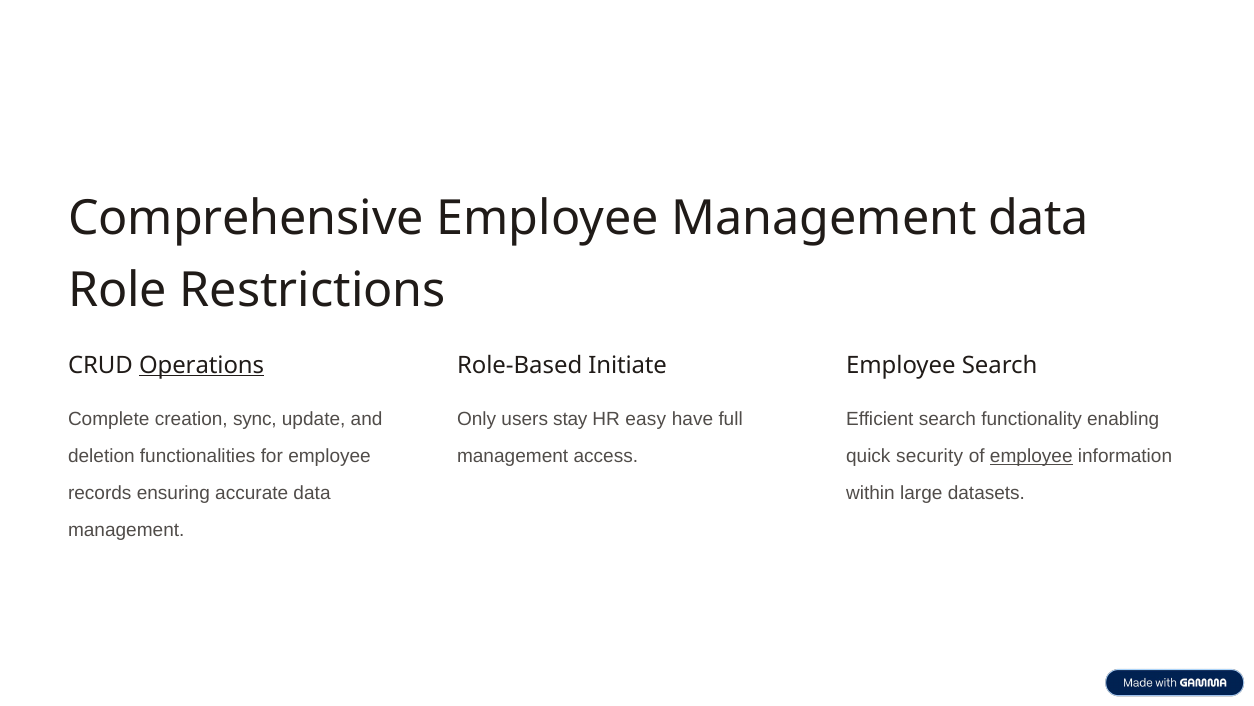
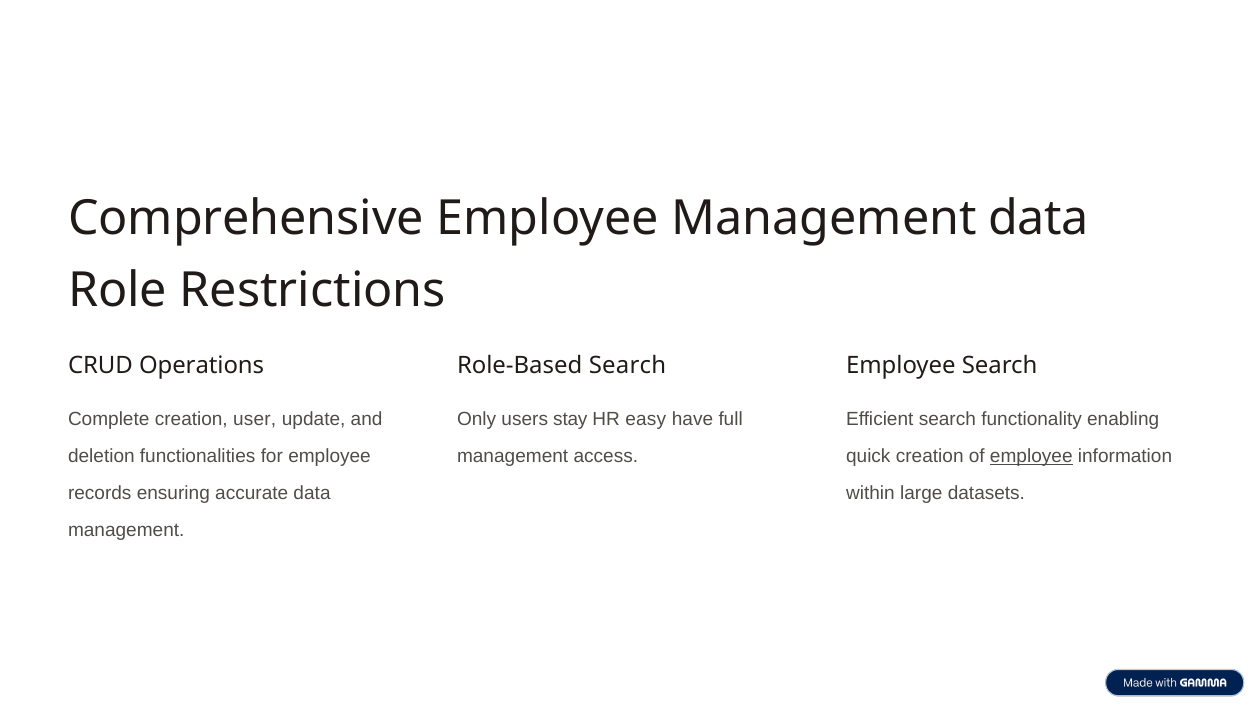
Operations underline: present -> none (202, 365)
Role-Based Initiate: Initiate -> Search (628, 365)
sync: sync -> user (255, 419)
quick security: security -> creation (930, 456)
